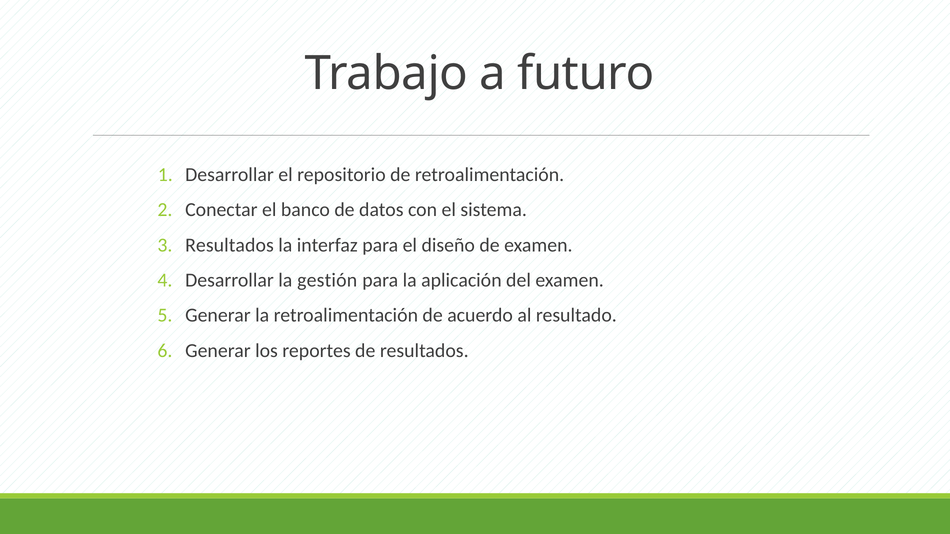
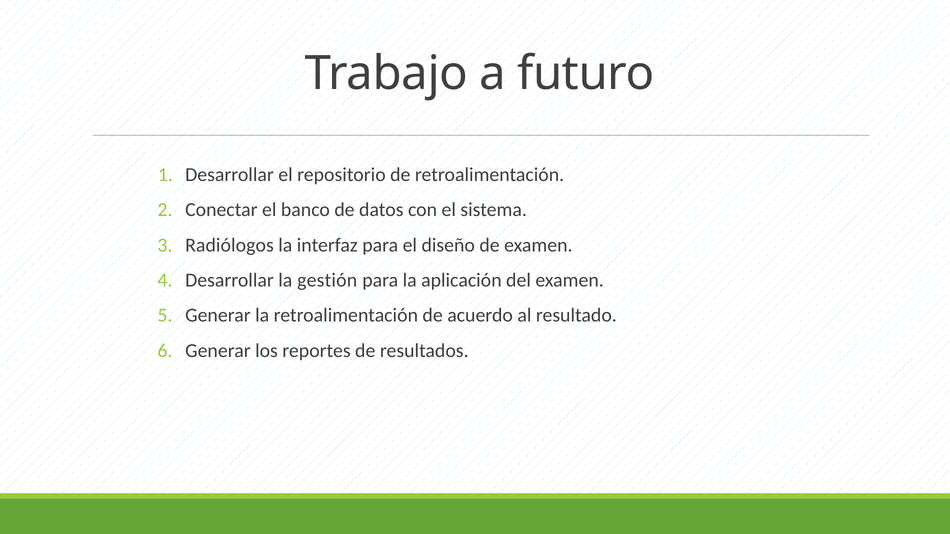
Resultados: Resultados -> Radiólogos (229, 245)
